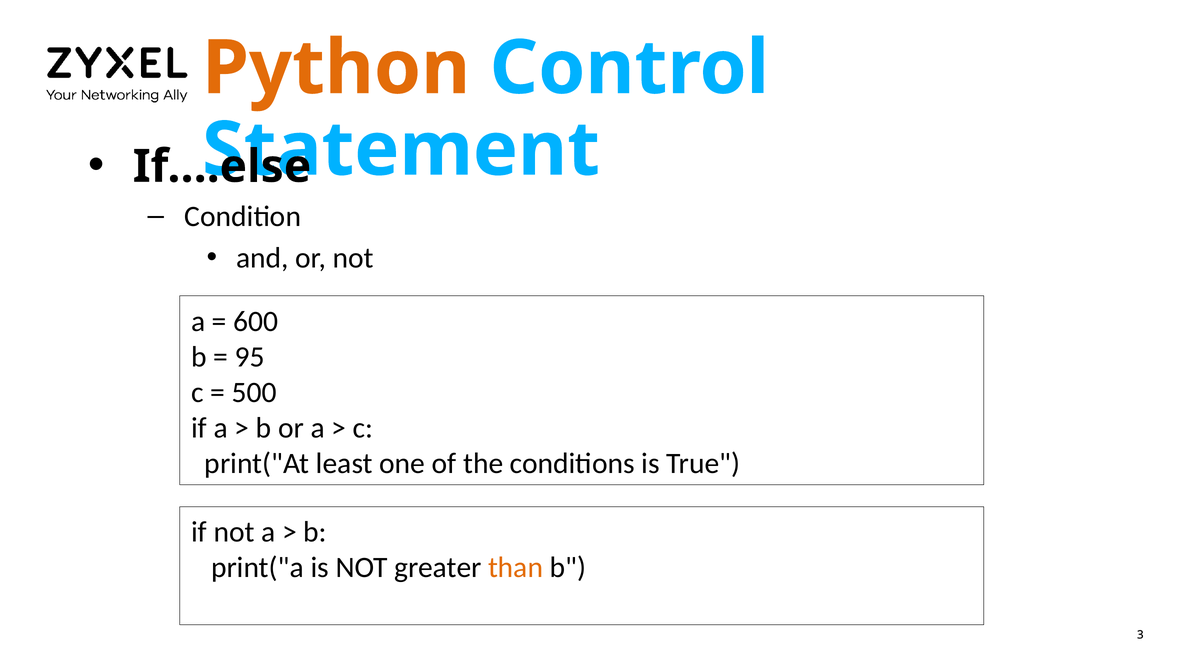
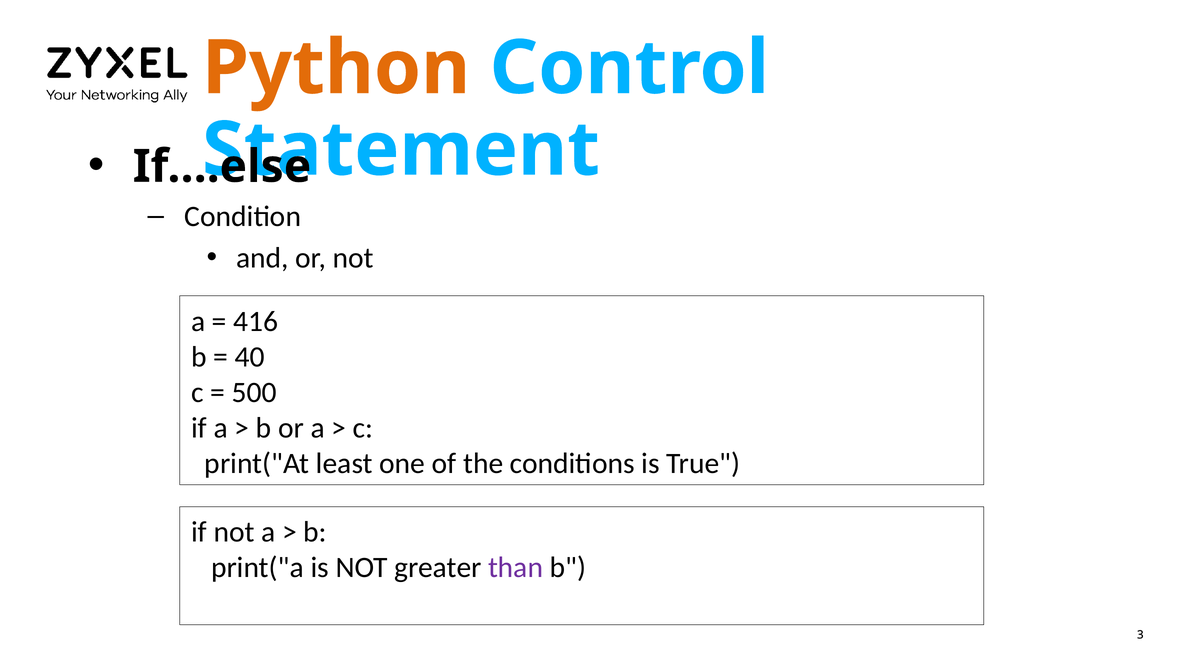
600: 600 -> 416 (256, 322)
95: 95 -> 40 (250, 357)
than colour: orange -> purple (516, 568)
